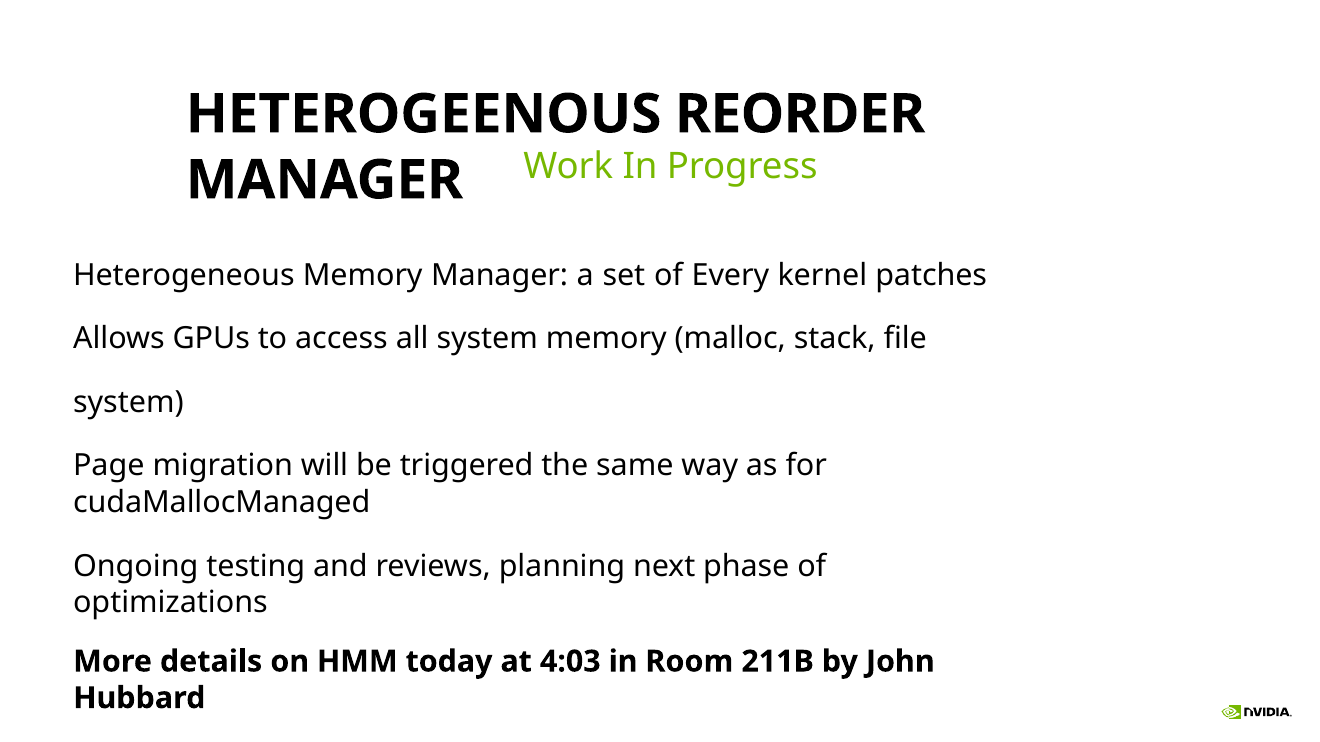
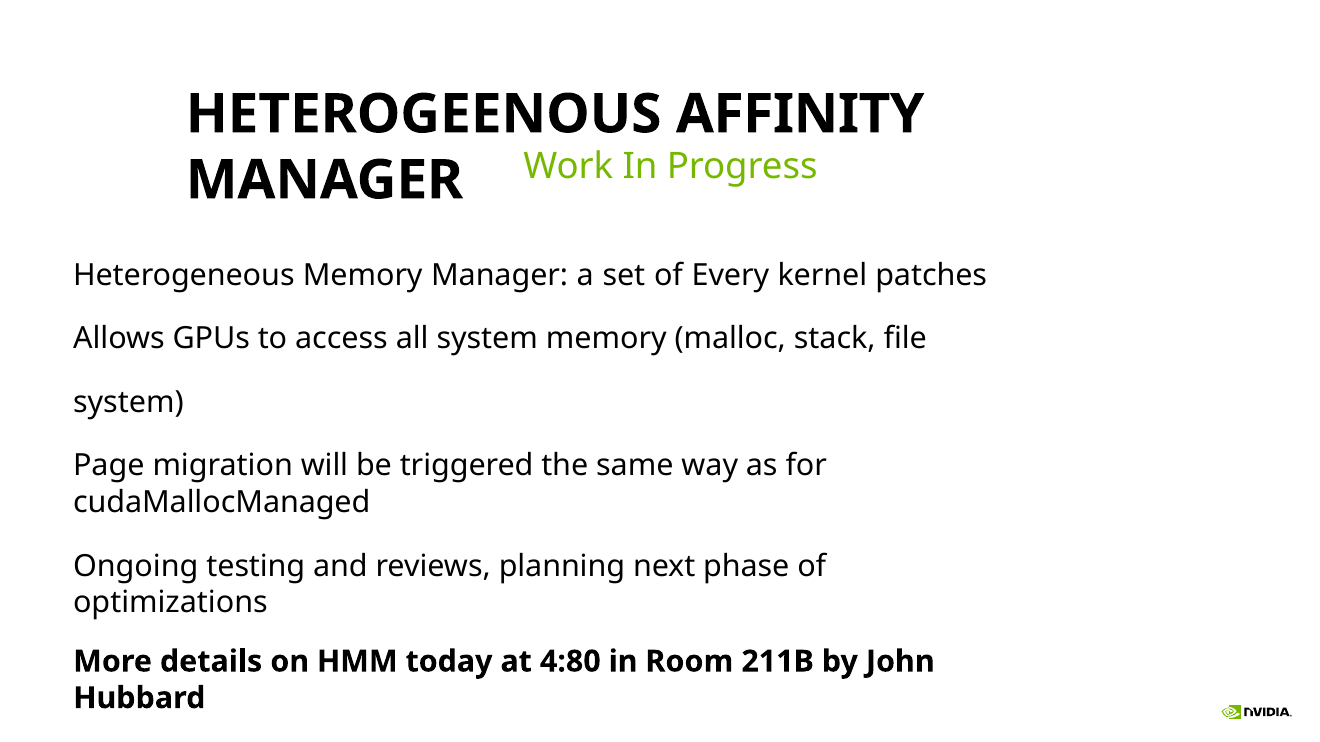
REORDER: REORDER -> AFFINITY (800, 114)
4:03: 4:03 -> 4:80 (570, 662)
